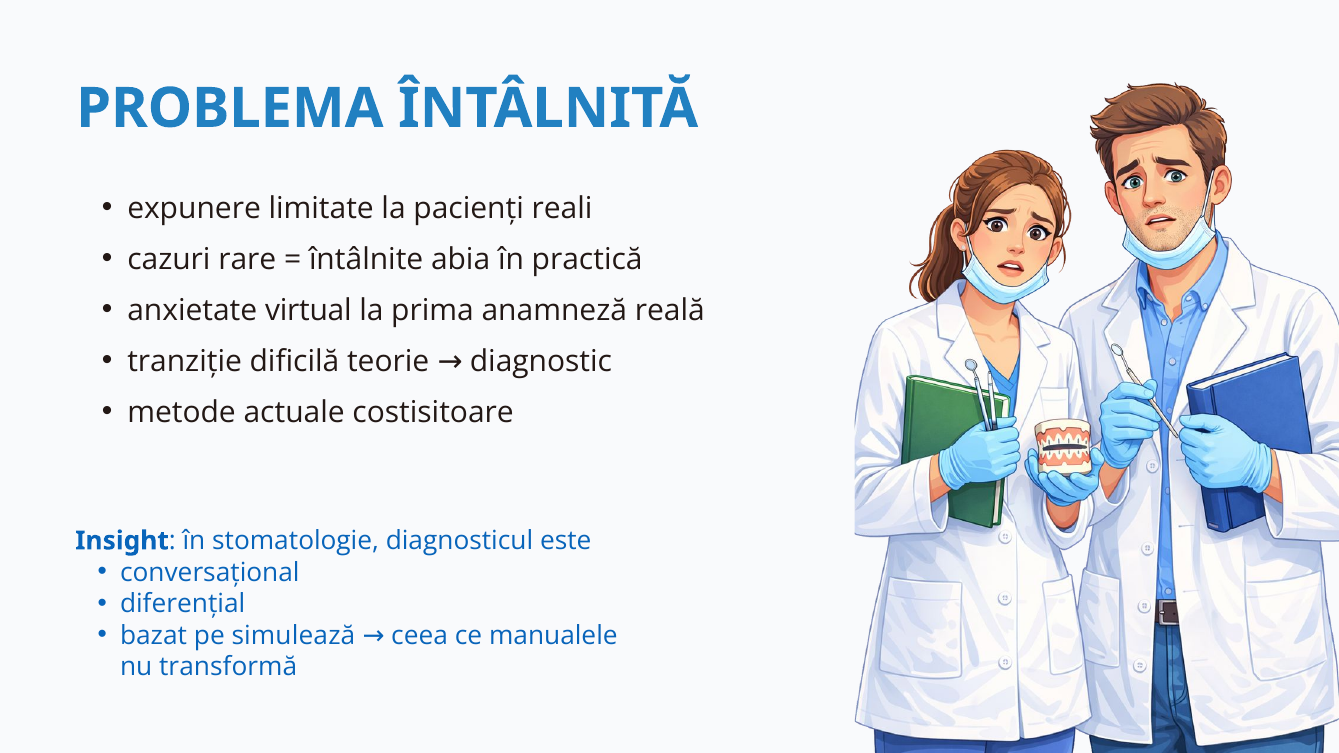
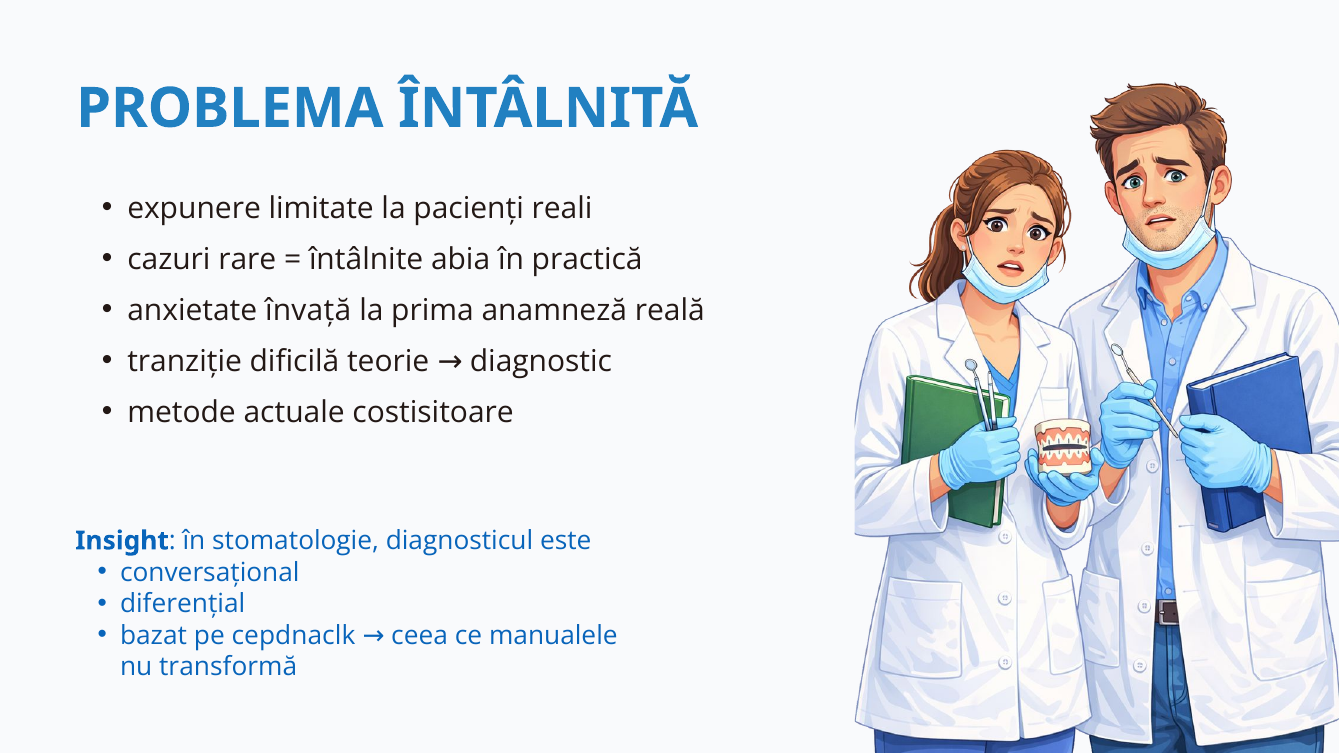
virtual: virtual -> învață (308, 311)
simulează: simulează -> cepdnaclk (293, 636)
